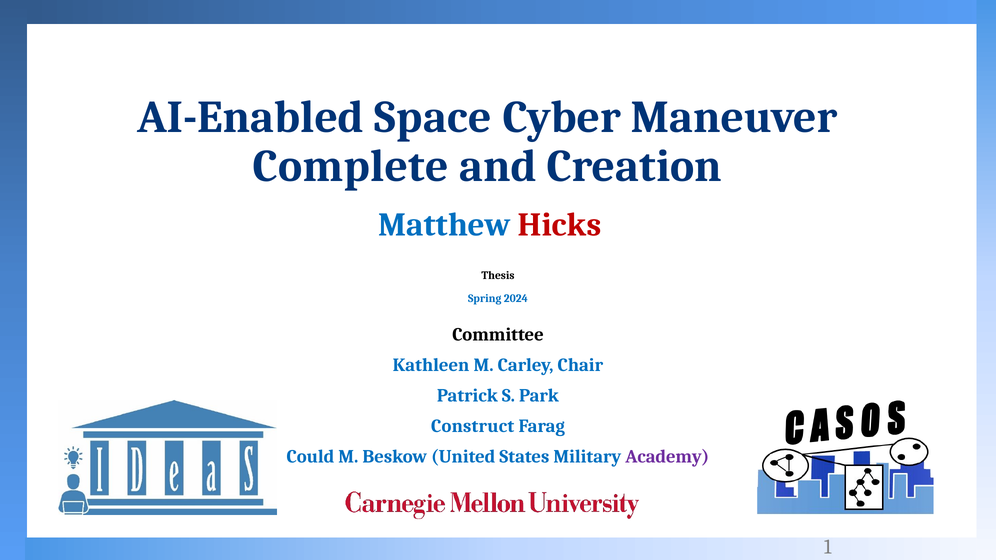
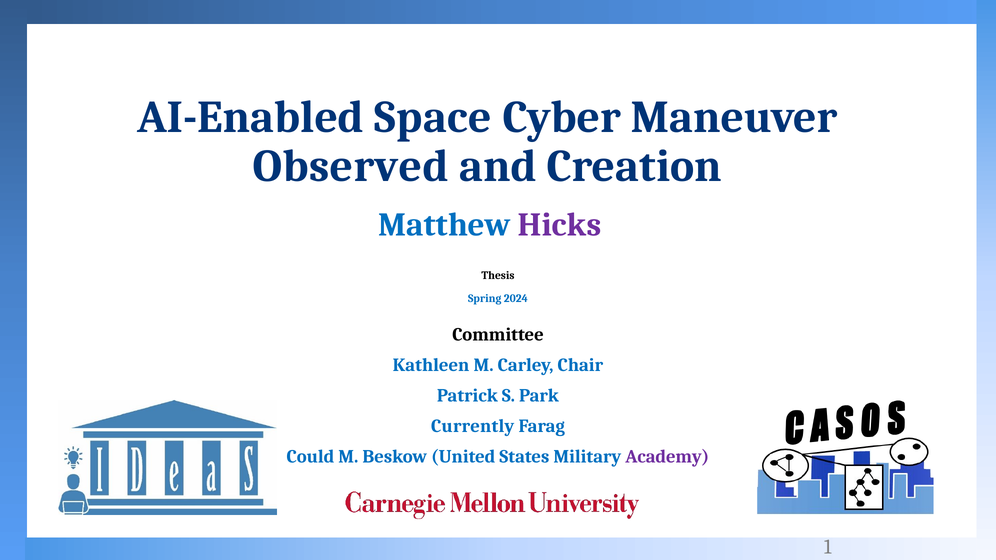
Complete: Complete -> Observed (351, 166)
Hicks colour: red -> purple (560, 225)
Construct: Construct -> Currently (473, 426)
